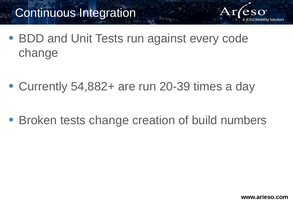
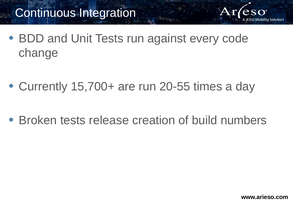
54,882+: 54,882+ -> 15,700+ (93, 87)
20-39: 20-39 -> 20-55 (175, 87)
tests change: change -> release (109, 120)
